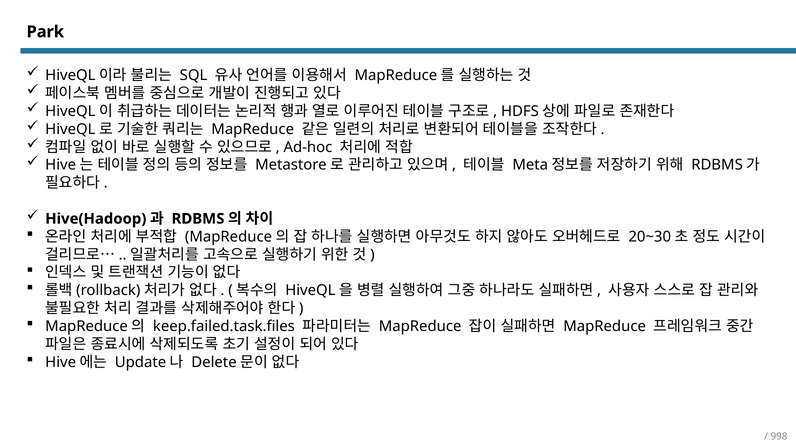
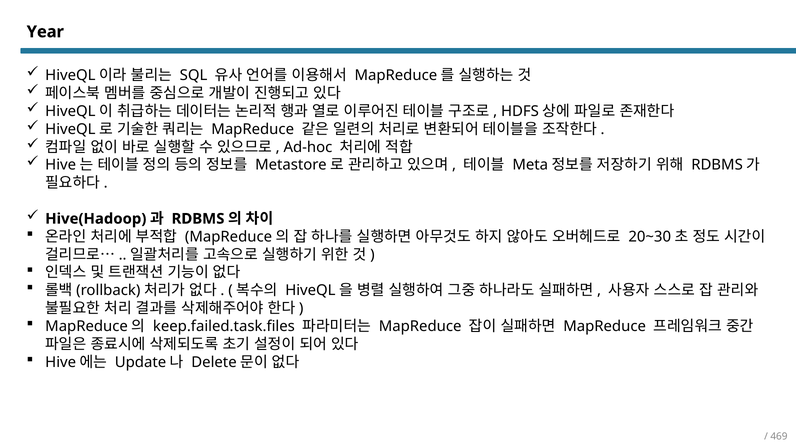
Park: Park -> Year (45, 32)
998: 998 -> 469 (779, 436)
